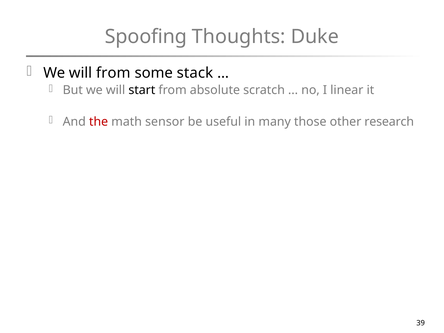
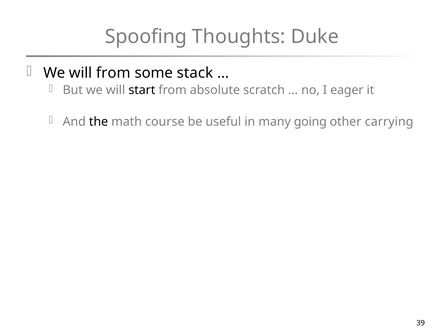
linear: linear -> eager (347, 90)
the colour: red -> black (99, 122)
sensor: sensor -> course (165, 122)
those: those -> going (310, 122)
research: research -> carrying (389, 122)
